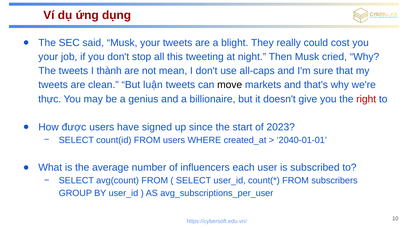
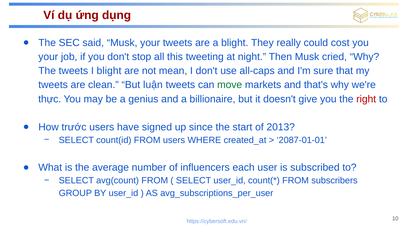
I thành: thành -> blight (109, 71)
move colour: black -> green (230, 85)
được: được -> trước (74, 127)
2023: 2023 -> 2013 (281, 127)
2040-01-01: 2040-01-01 -> 2087-01-01 (302, 140)
